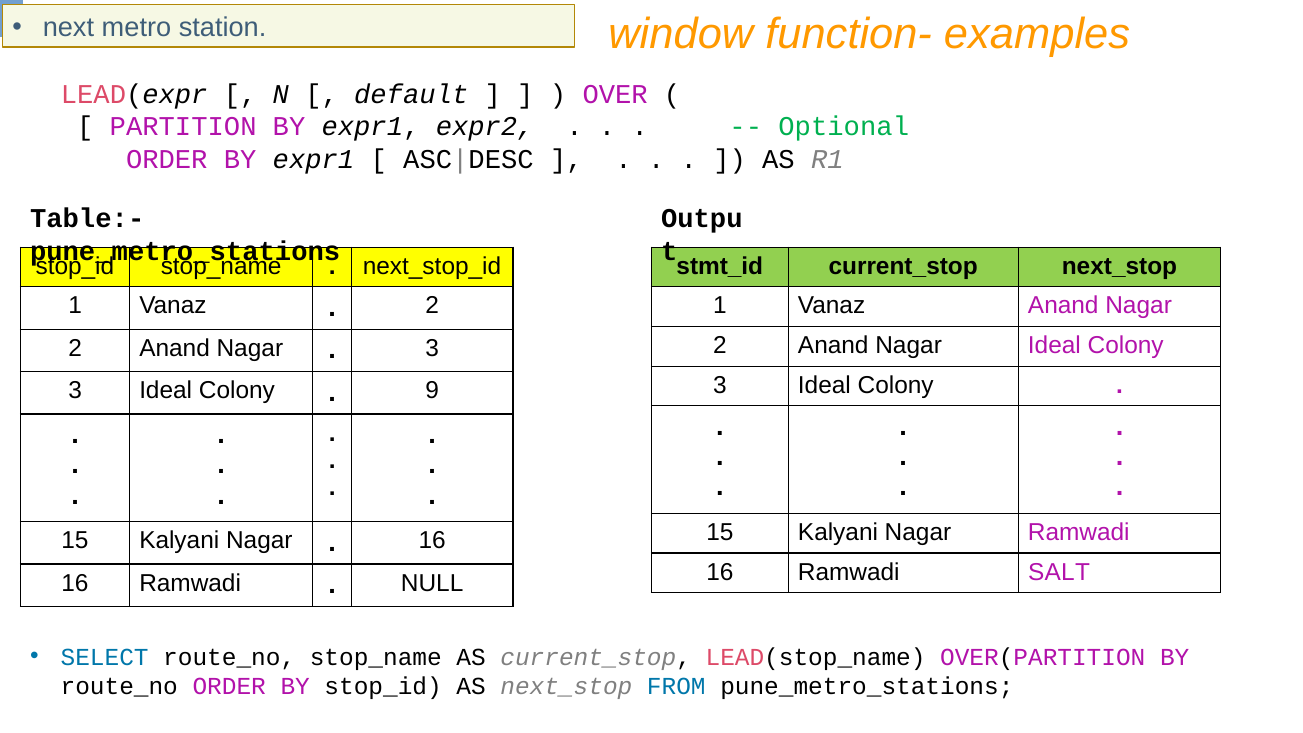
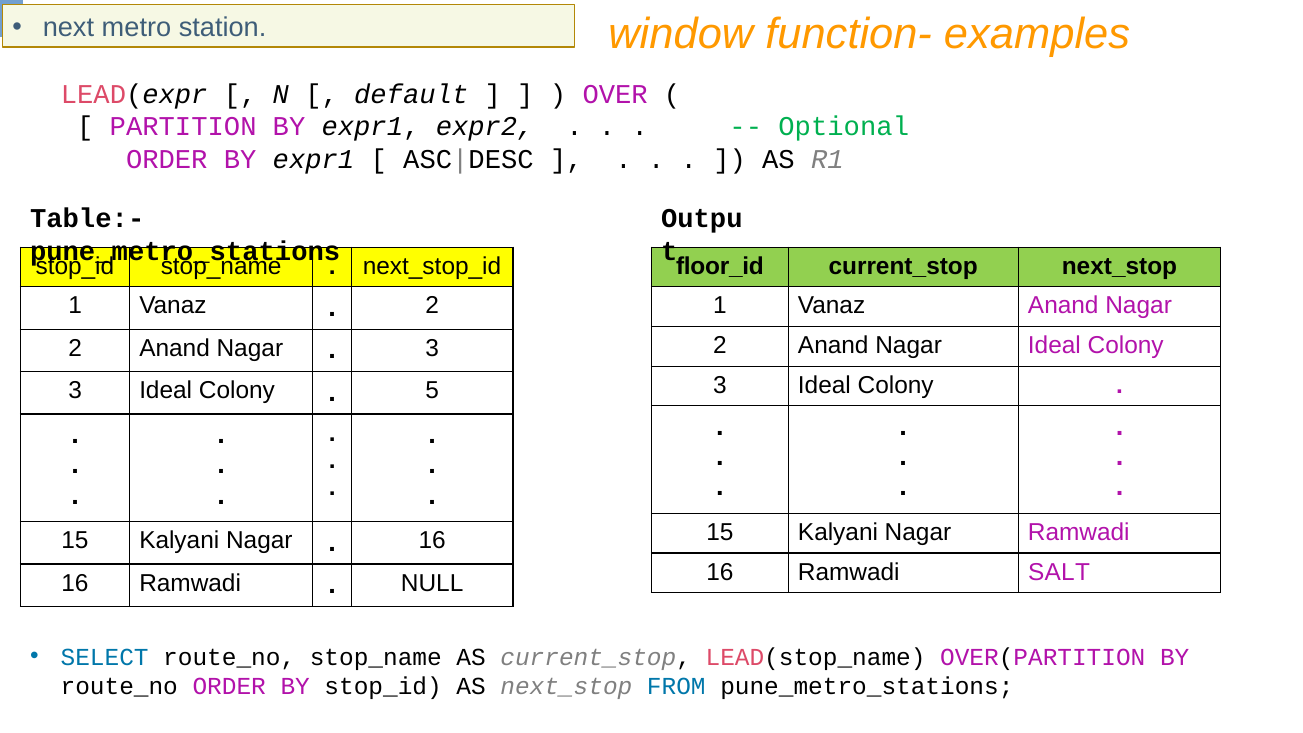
stmt_id: stmt_id -> floor_id (720, 266)
9: 9 -> 5 (432, 391)
